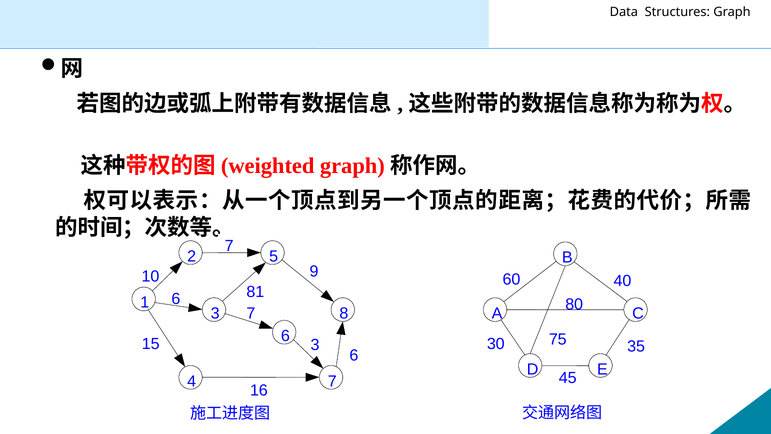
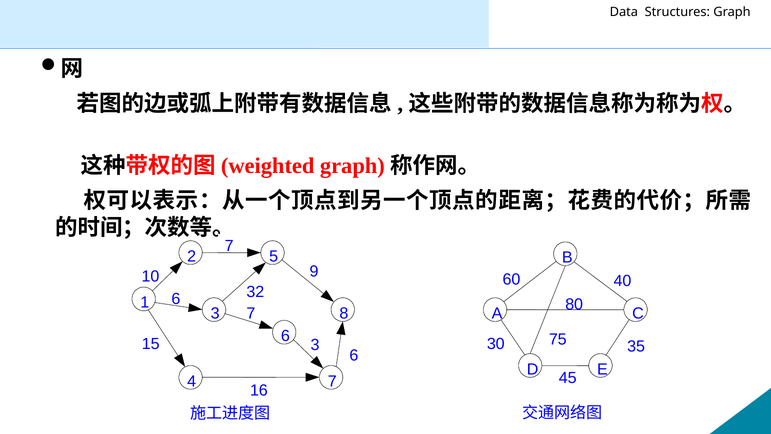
81: 81 -> 32 (255, 292)
